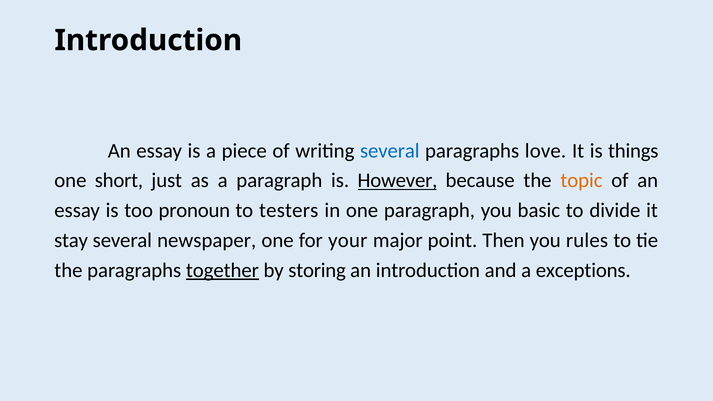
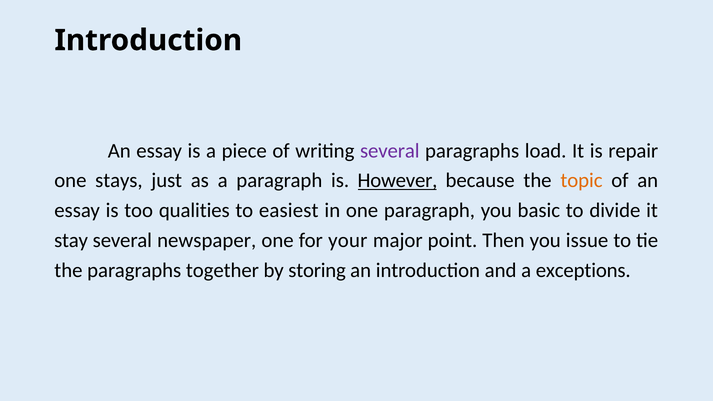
several colour: blue -> purple (390, 151)
love: love -> load (546, 151)
things: things -> repair (633, 151)
short: short -> stays (119, 181)
pronoun: pronoun -> qualities (194, 211)
testers: testers -> easiest (289, 211)
rules: rules -> issue (587, 240)
together underline: present -> none (222, 270)
